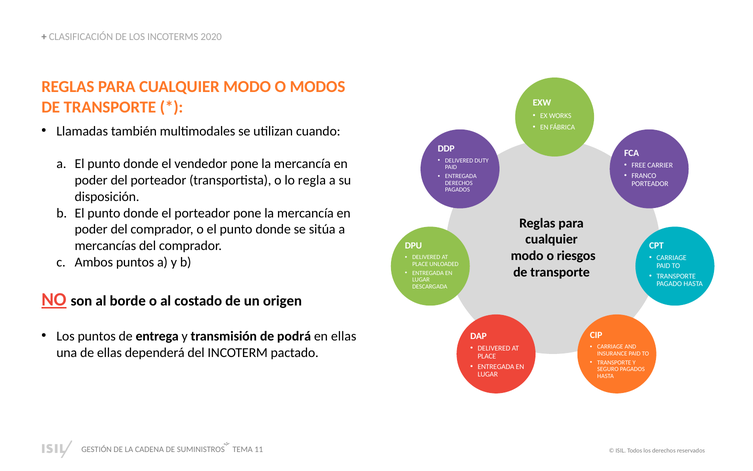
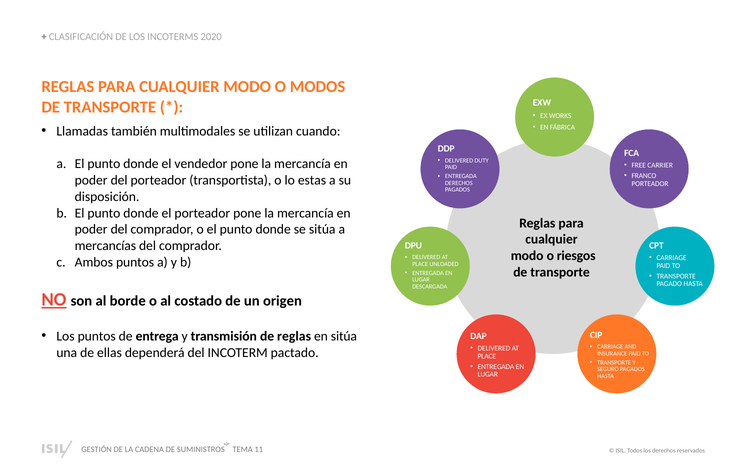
regla: regla -> estas (312, 180)
de podrá: podrá -> reglas (294, 336)
en ellas: ellas -> sitúa (344, 336)
